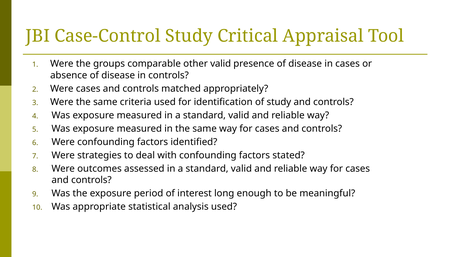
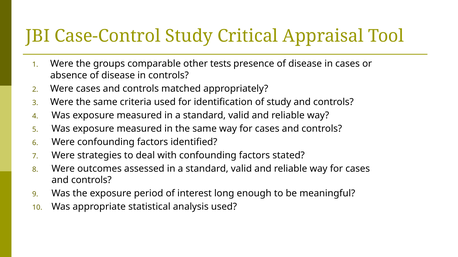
other valid: valid -> tests (221, 64)
